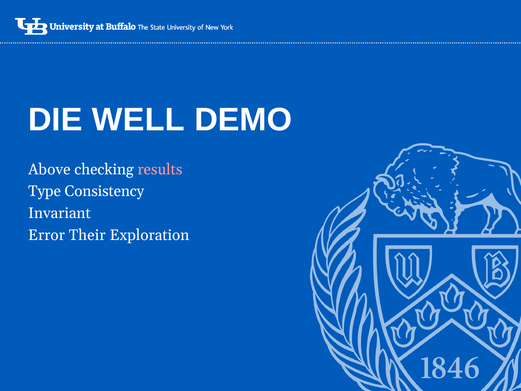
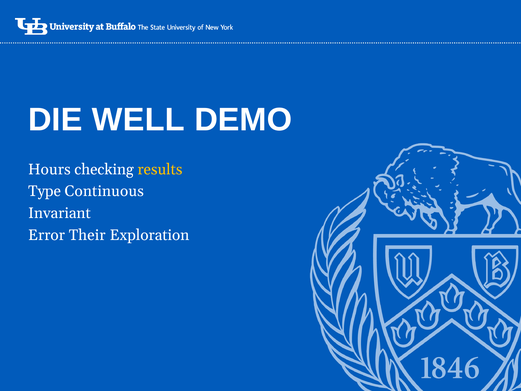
Above: Above -> Hours (49, 169)
results colour: pink -> yellow (160, 169)
Consistency: Consistency -> Continuous (104, 191)
